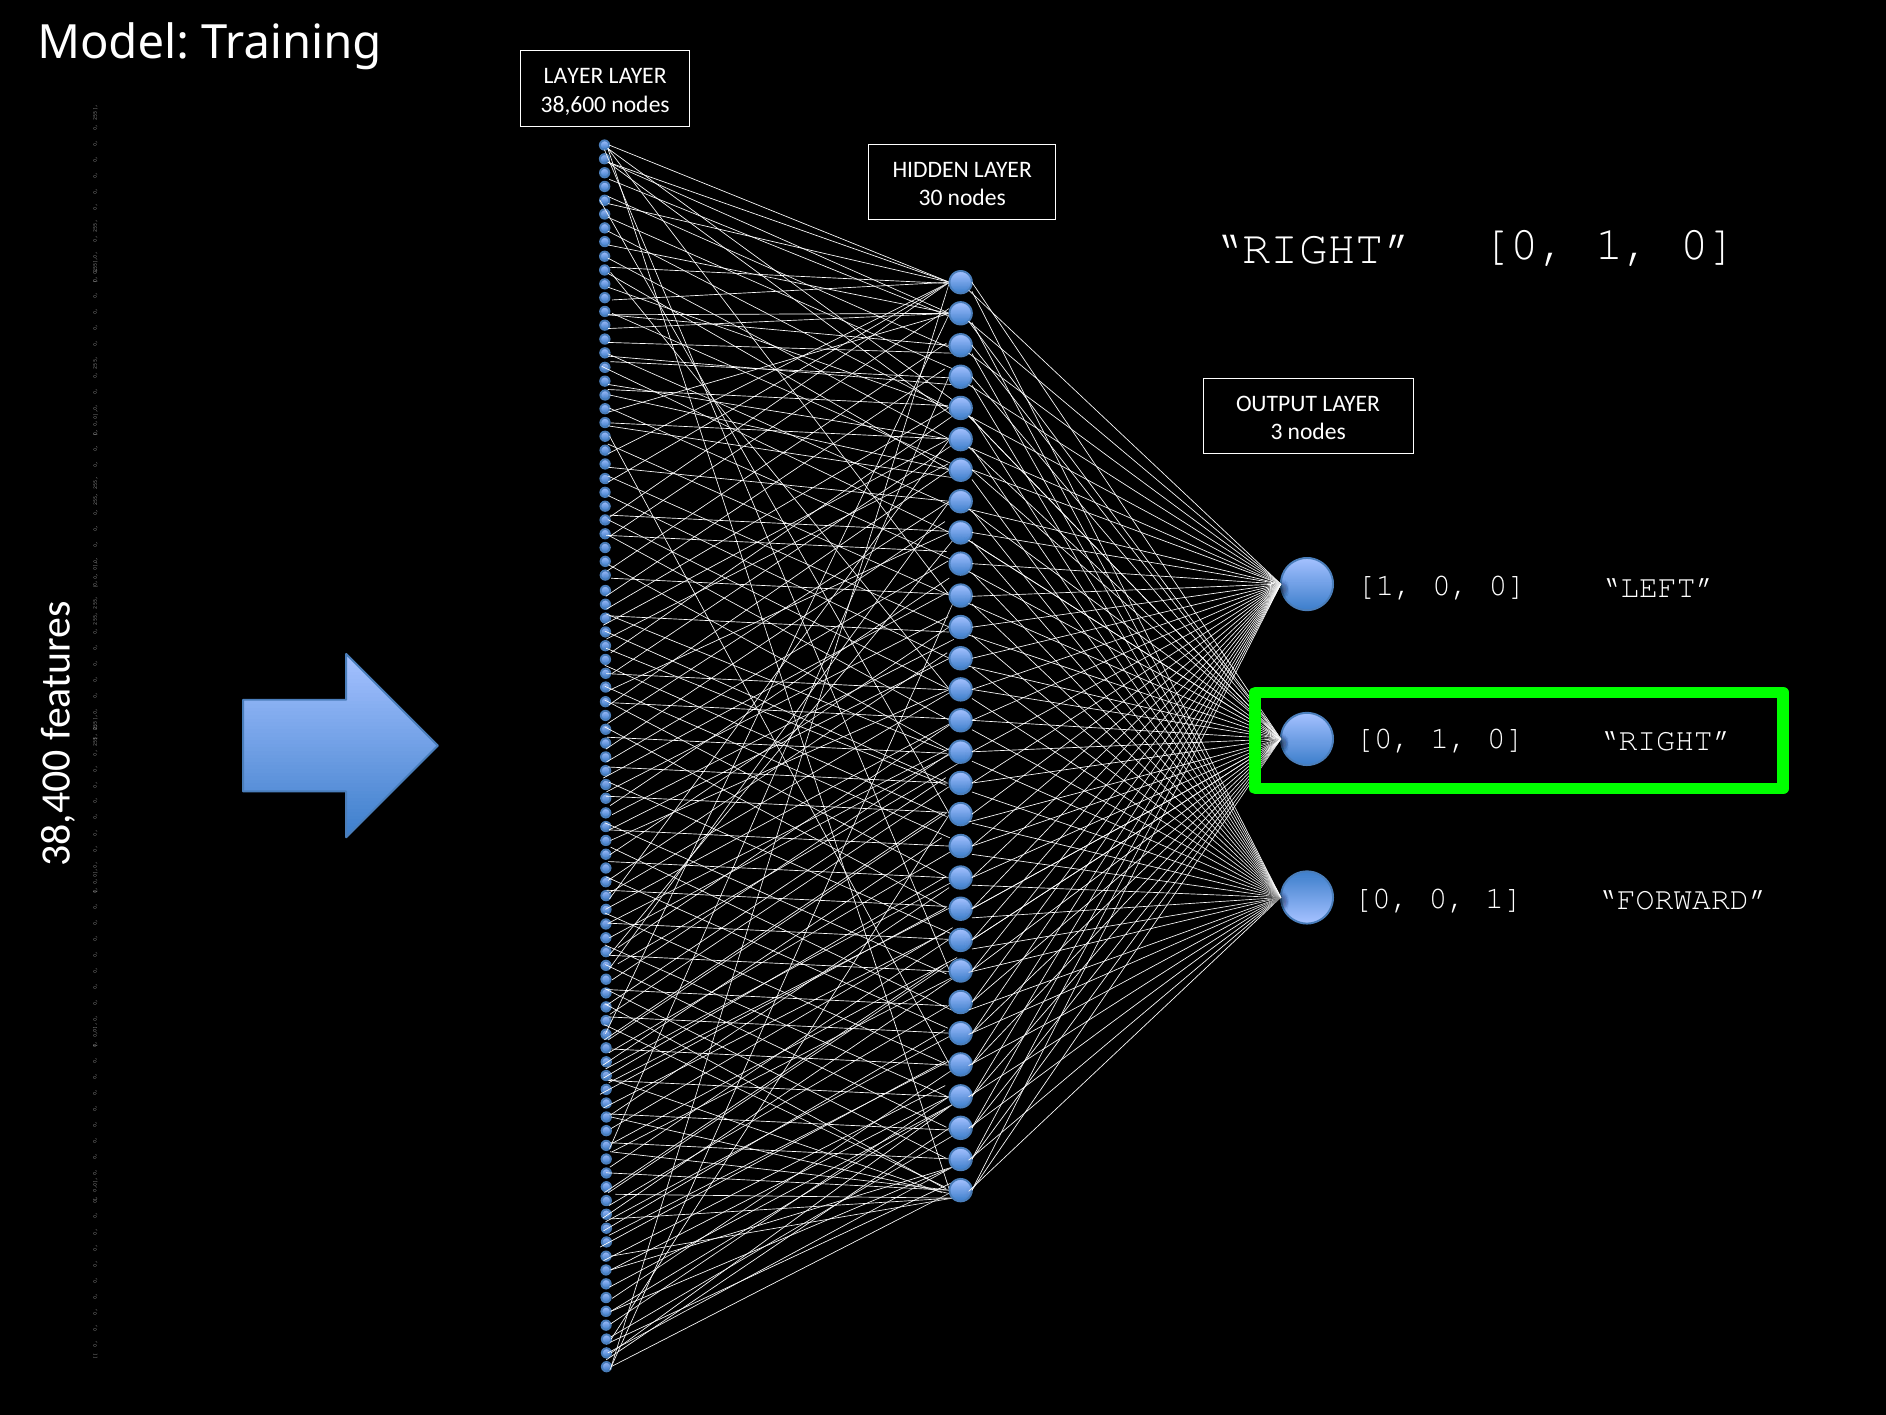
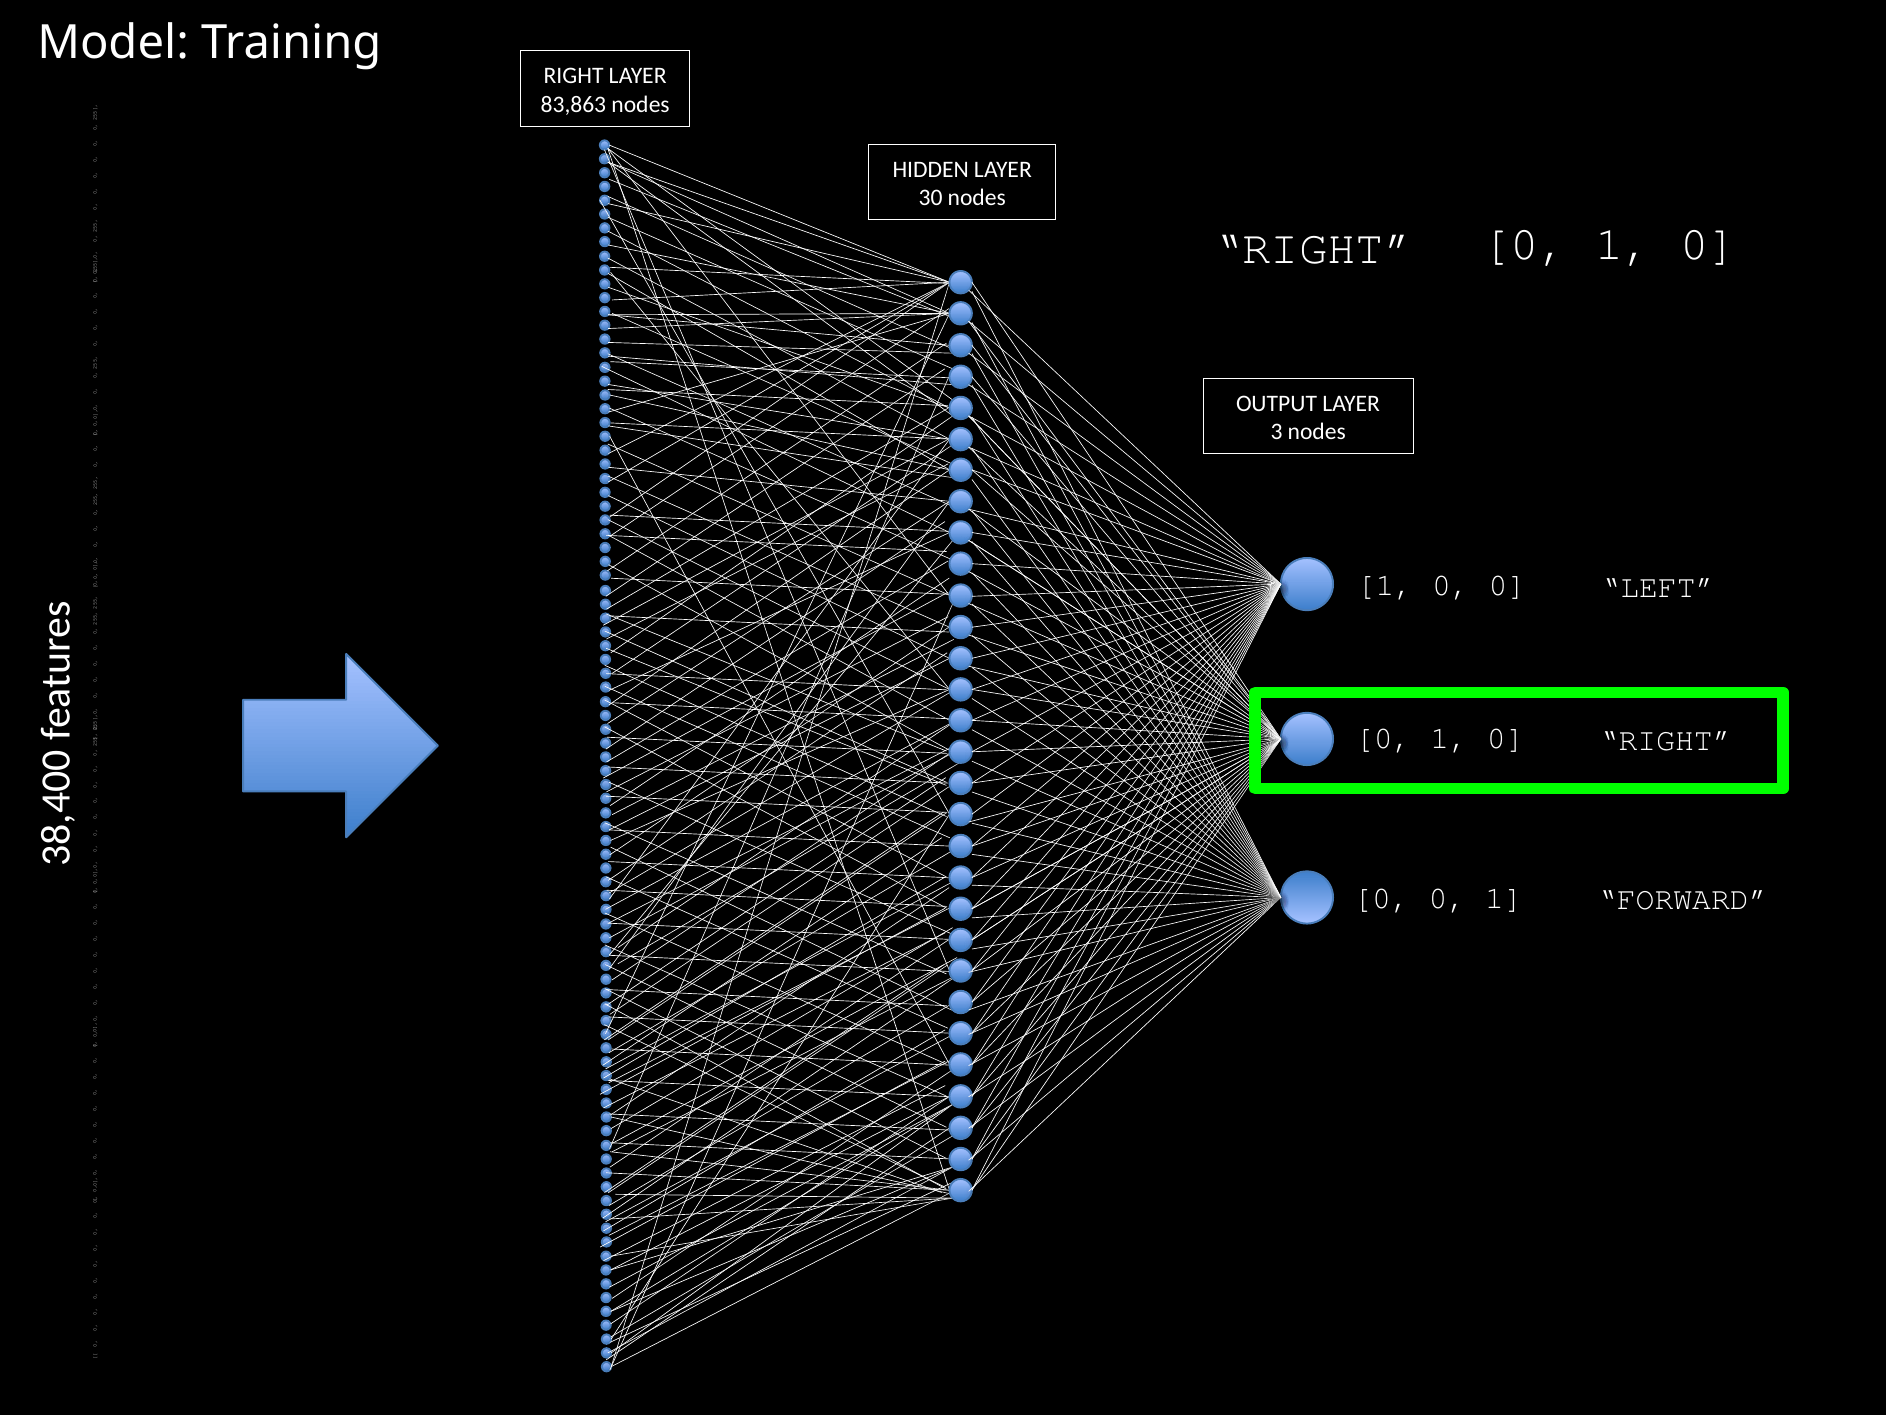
LAYER: LAYER -> RIGHT (574, 76)
38,600: 38,600 -> 83,863 (573, 104)
